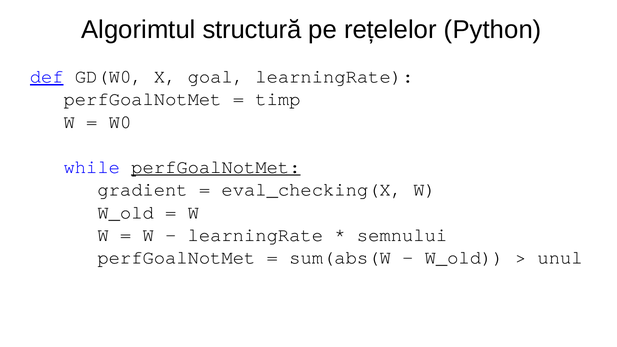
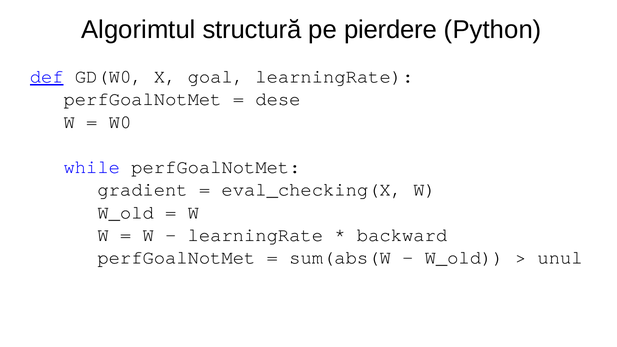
rețelelor: rețelelor -> pierdere (391, 30)
timp: timp -> dese (278, 99)
perfGoalNotMet underline: present -> none (216, 167)
semnului: semnului -> backward (402, 235)
